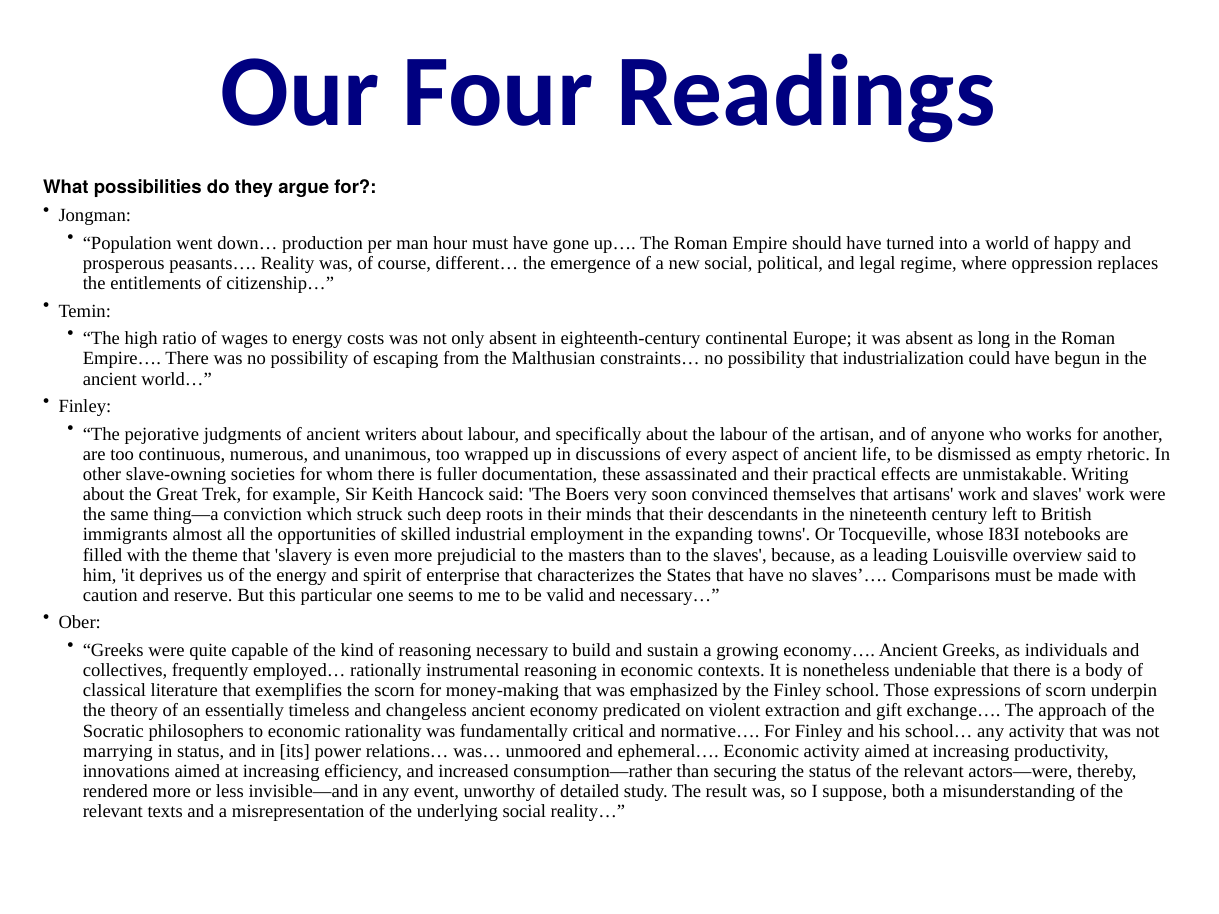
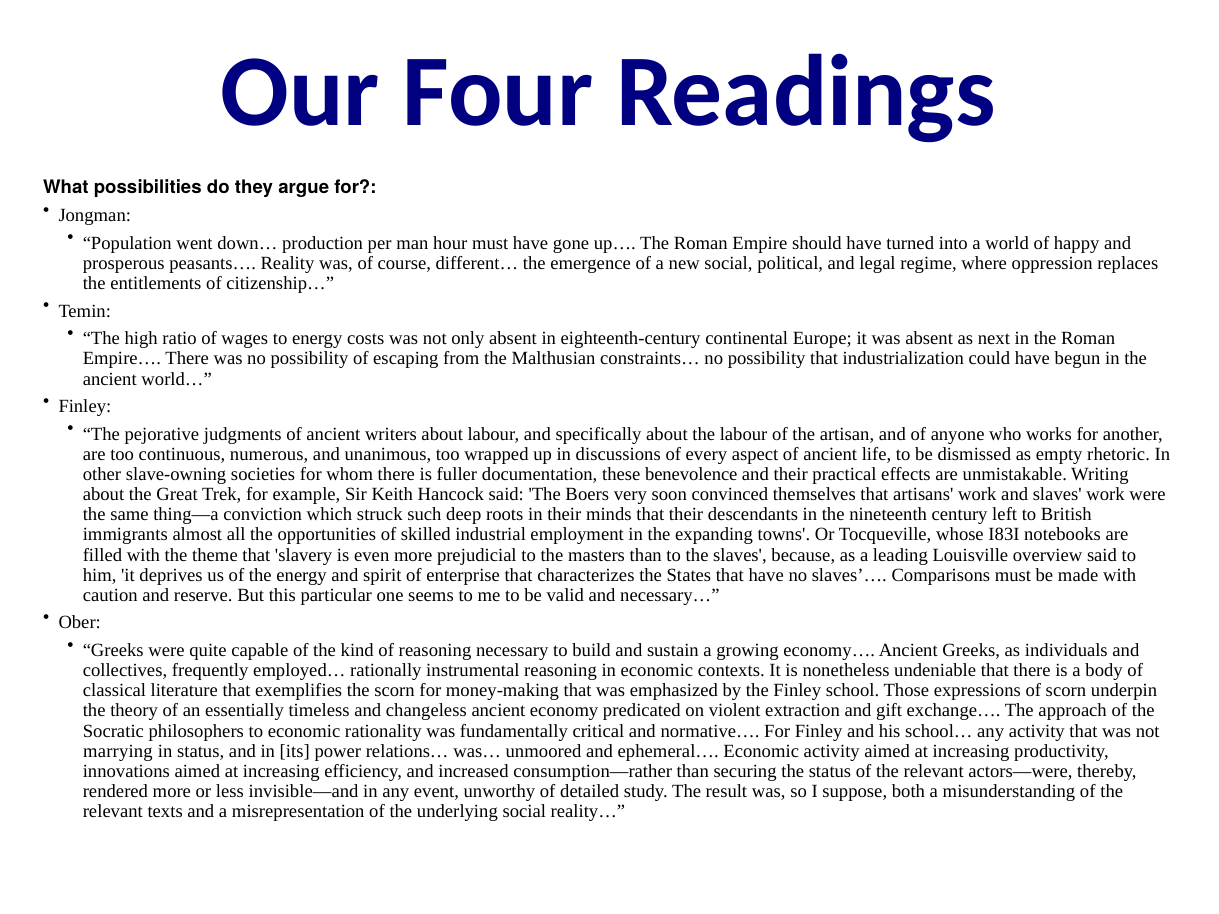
long: long -> next (994, 339)
assassinated: assassinated -> benevolence (691, 475)
